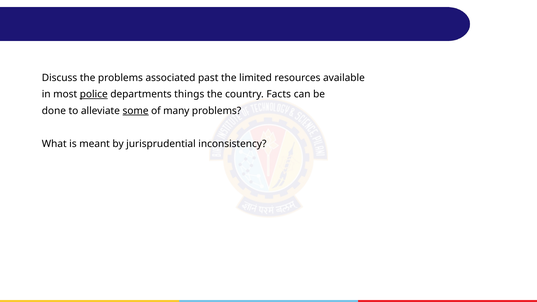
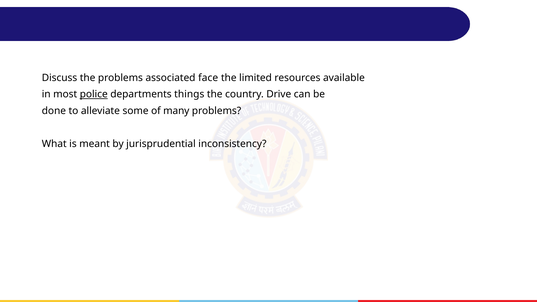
past: past -> face (208, 78)
Facts: Facts -> Drive (279, 94)
some underline: present -> none (136, 111)
